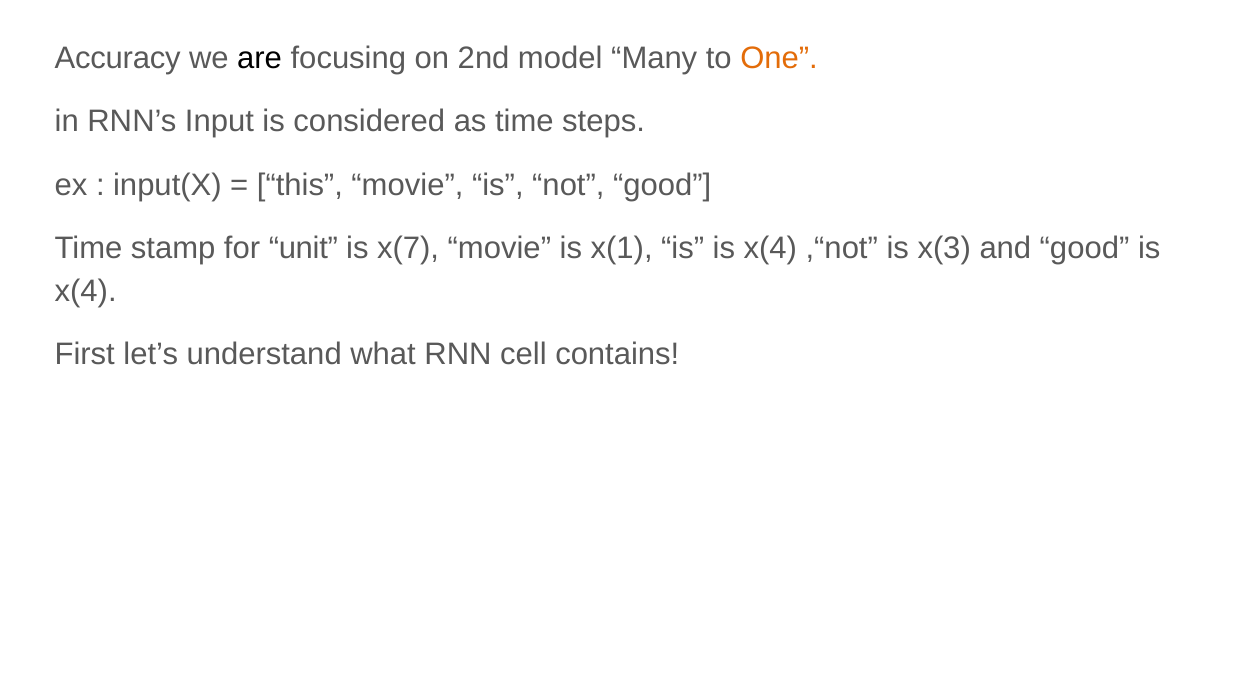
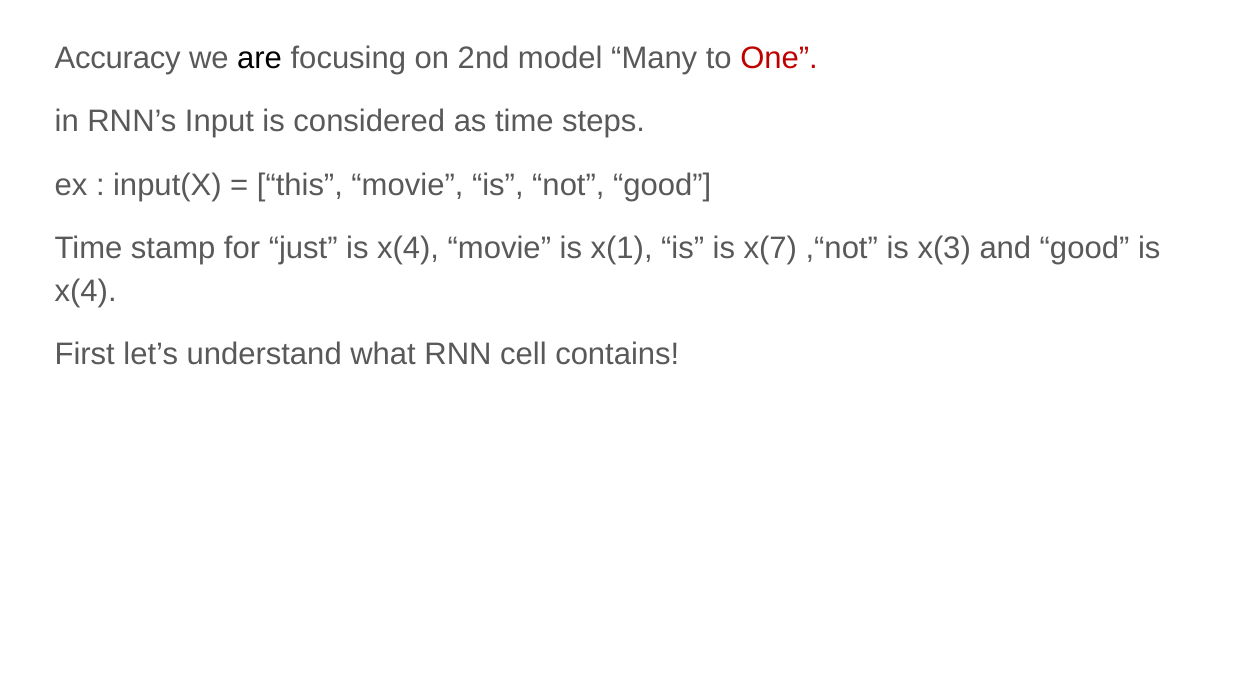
One colour: orange -> red (779, 58)
unit: unit -> just (303, 248)
x(7: x(7 -> x(4 (408, 248)
is is x(4: x(4 -> x(7 (770, 248)
